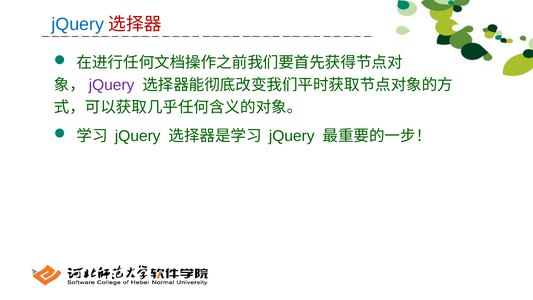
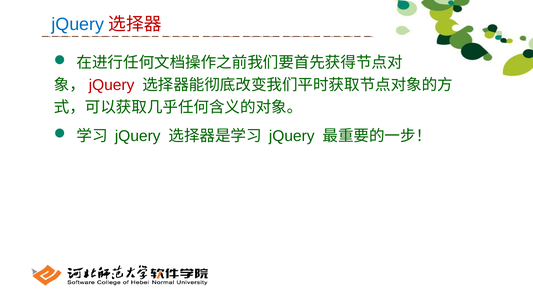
jQuery colour: purple -> red (112, 85)
